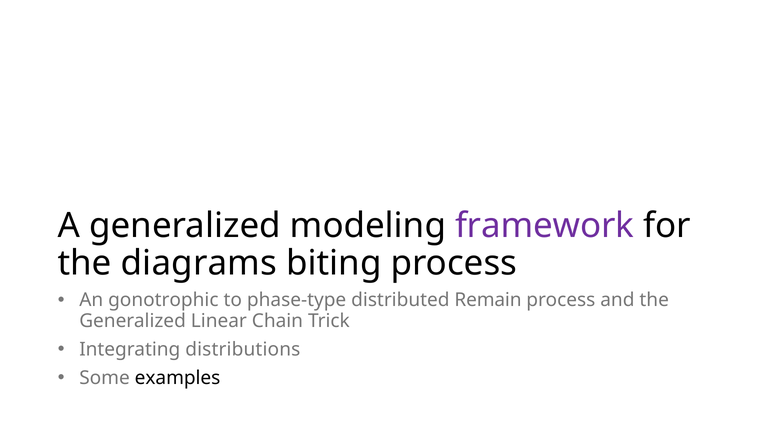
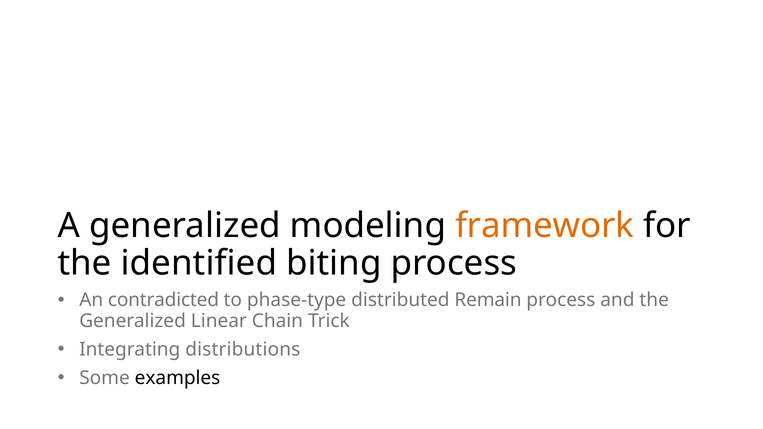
framework colour: purple -> orange (545, 226)
diagrams: diagrams -> identified (199, 264)
gonotrophic: gonotrophic -> contradicted (163, 300)
